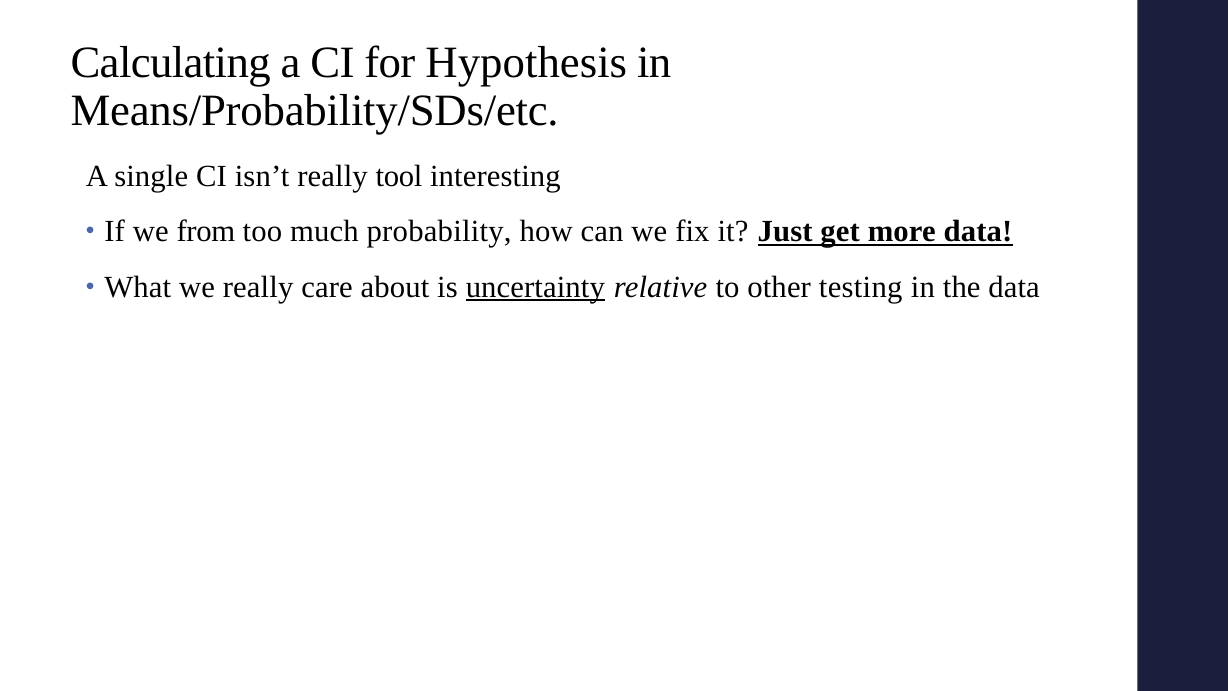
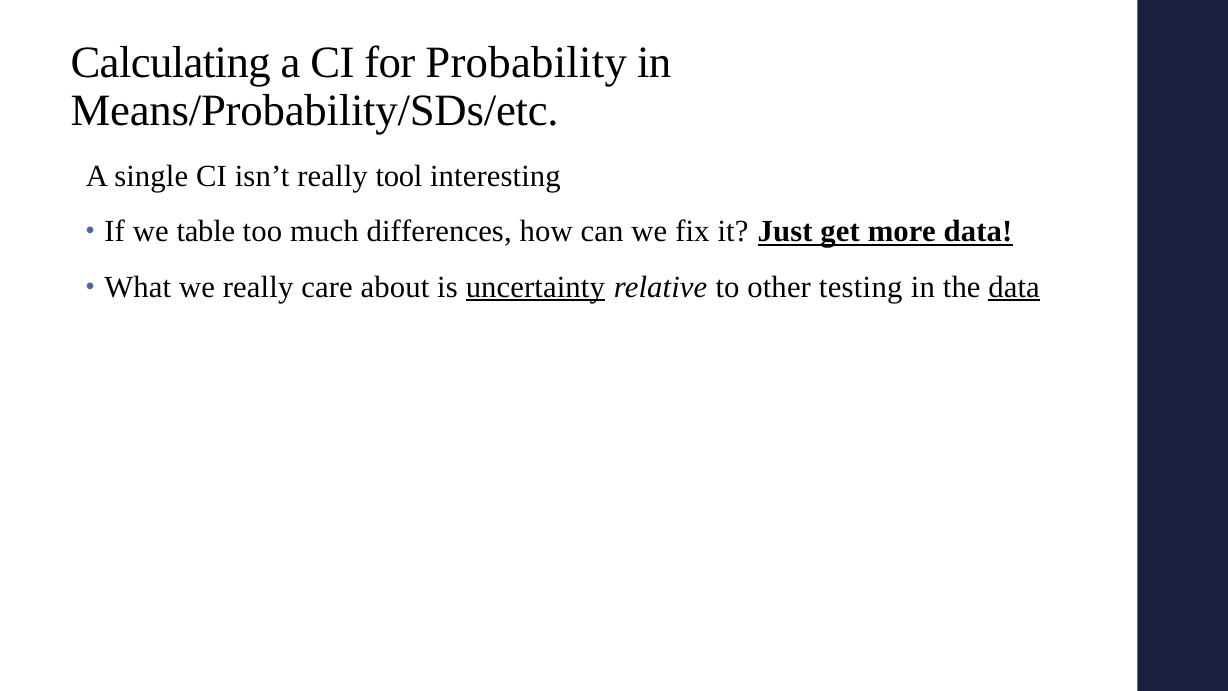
Hypothesis: Hypothesis -> Probability (526, 62)
from: from -> table (206, 231)
probability: probability -> differences (439, 231)
data underline: none -> present (1014, 287)
